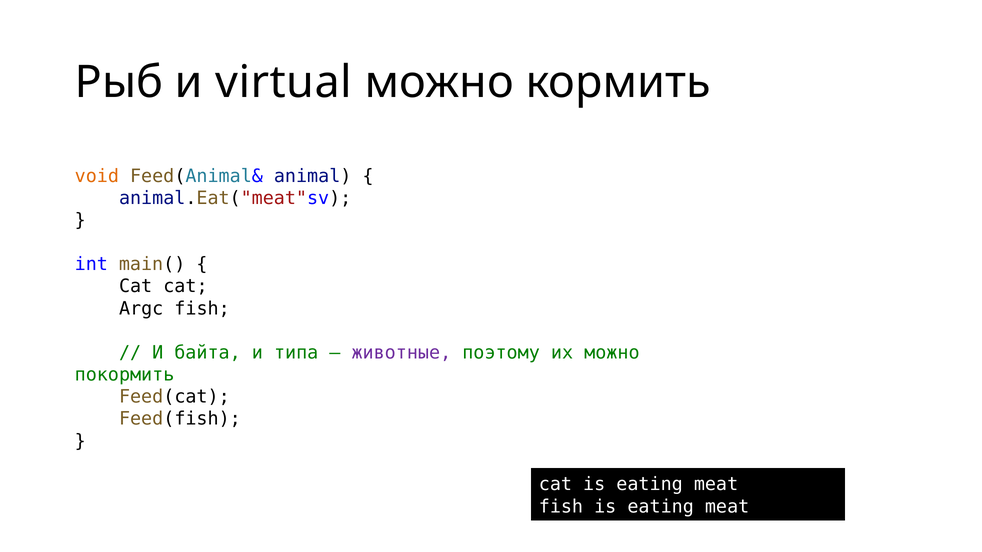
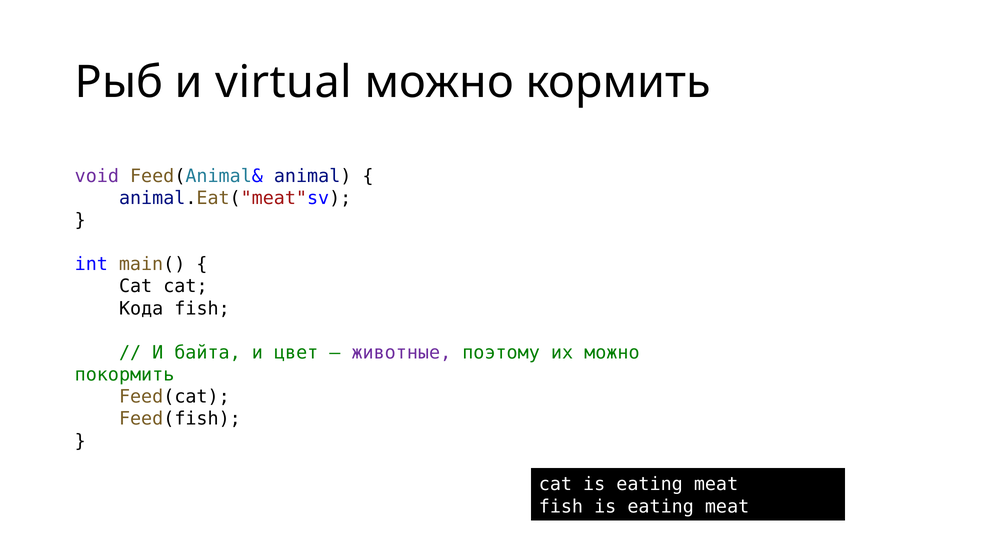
void colour: orange -> purple (97, 176)
Argc: Argc -> Кода (141, 309)
типа: типа -> цвет (296, 353)
